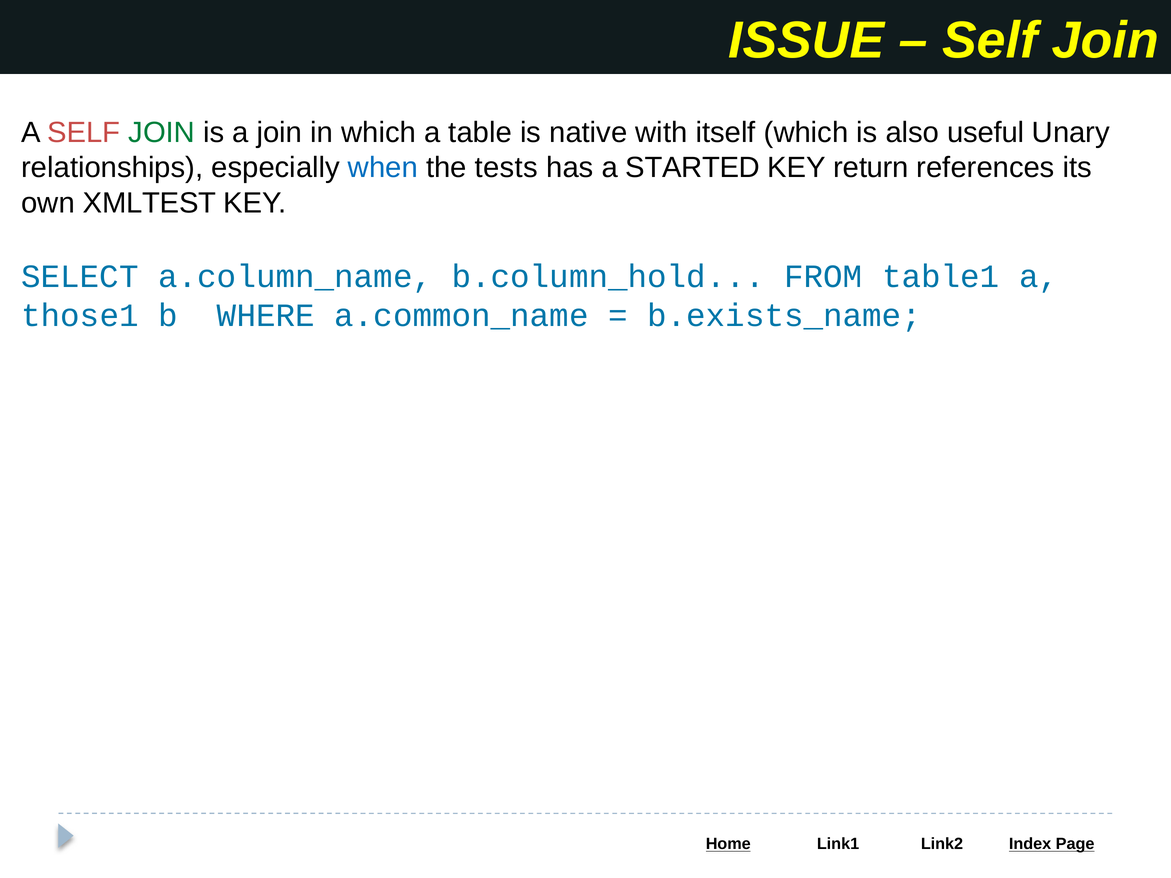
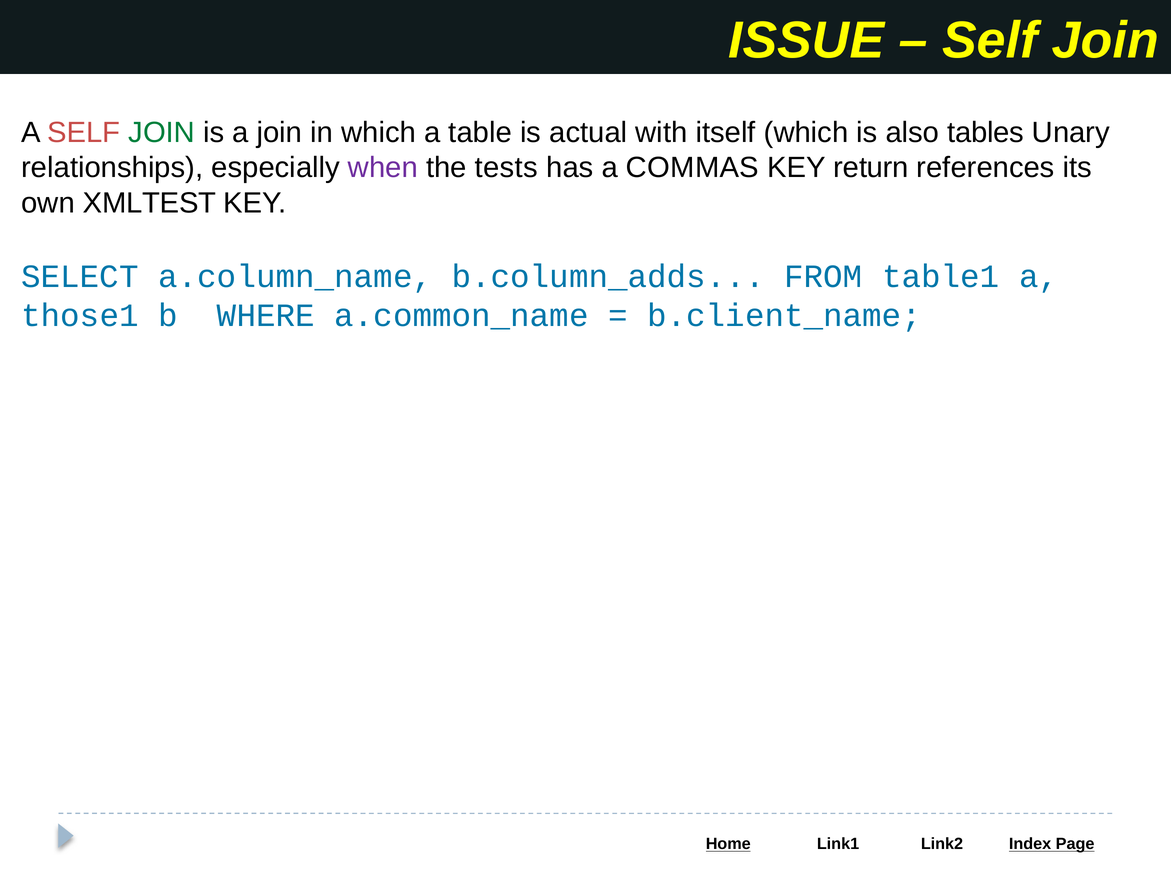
native: native -> actual (588, 133)
useful: useful -> tables (986, 133)
when colour: blue -> purple (383, 168)
STARTED: STARTED -> COMMAS (692, 168)
b.column_hold: b.column_hold -> b.column_adds (608, 277)
b.exists_name: b.exists_name -> b.client_name (784, 316)
